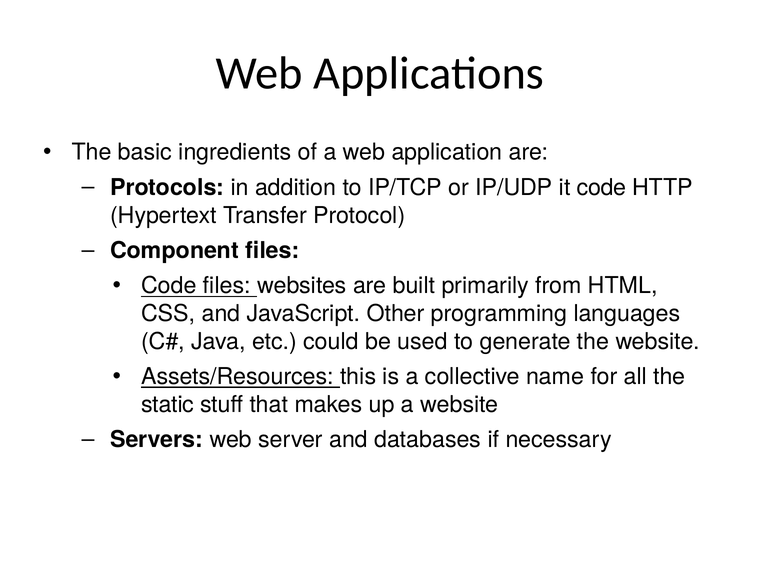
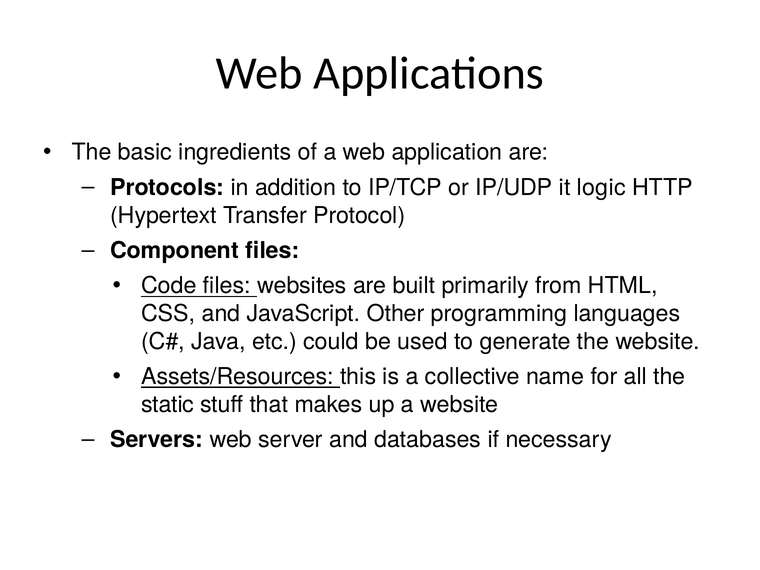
it code: code -> logic (601, 188)
